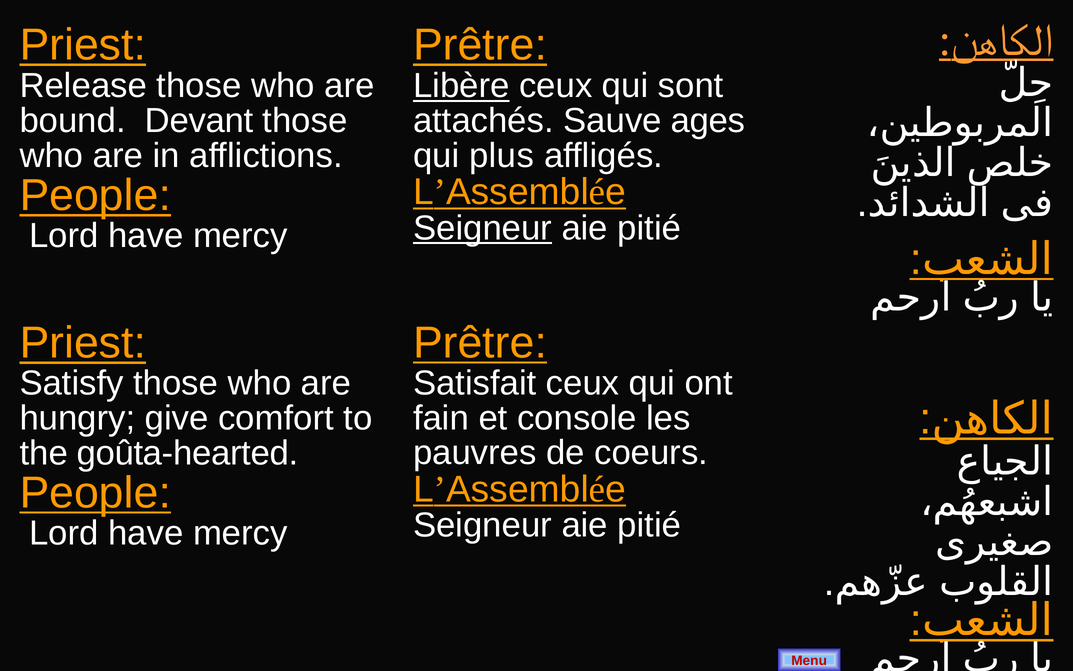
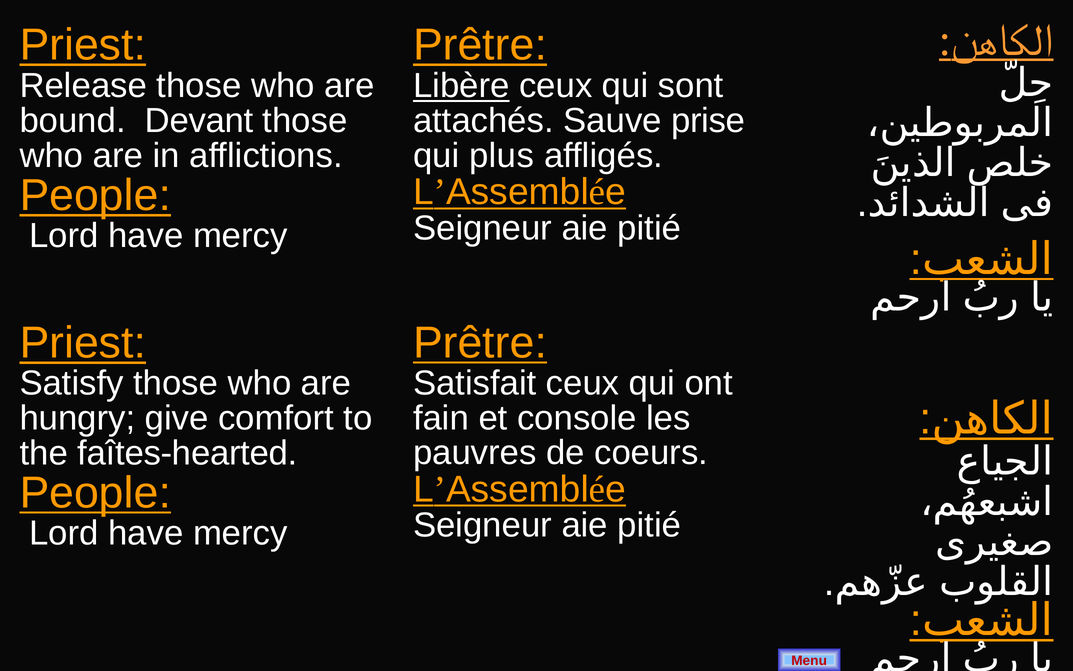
ages: ages -> prise (708, 121)
Seigneur underline: present -> none (483, 228)
goûta-hearted: goûta-hearted -> faîtes-hearted (187, 453)
